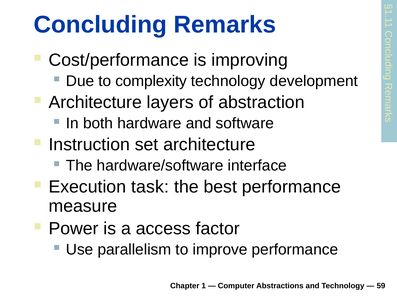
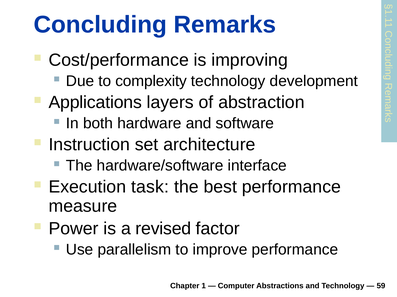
Architecture: Architecture -> Applications (95, 103)
access: access -> revised (163, 229)
